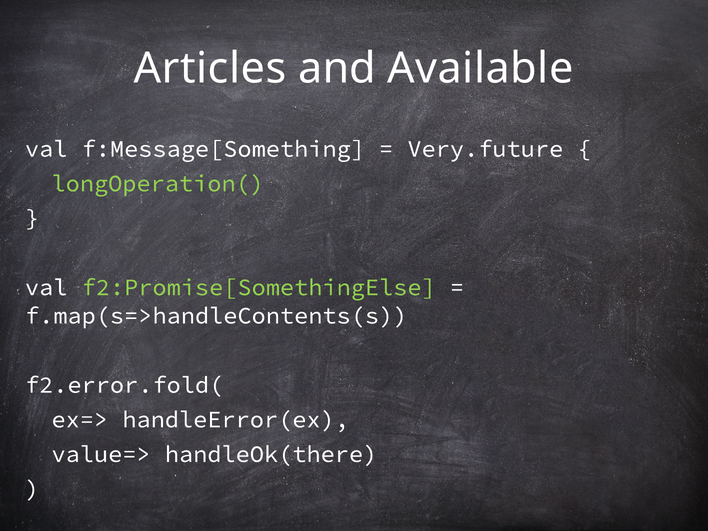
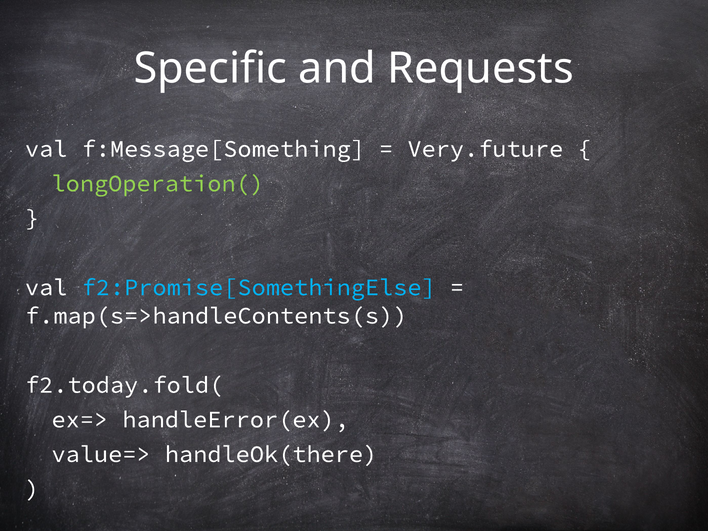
Articles: Articles -> Specific (210, 69)
Available: Available -> Requests (481, 69)
f2:Promise[SomethingElse colour: light green -> light blue (259, 287)
f2.error.fold(: f2.error.fold( -> f2.today.fold( (124, 385)
